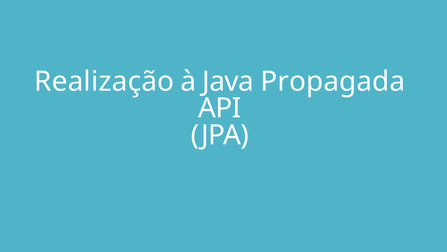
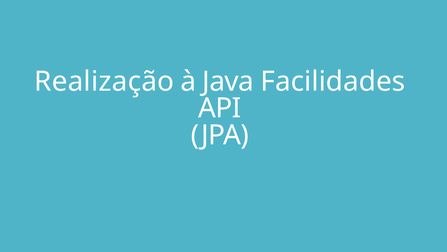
Propagada: Propagada -> Facilidades (333, 81)
